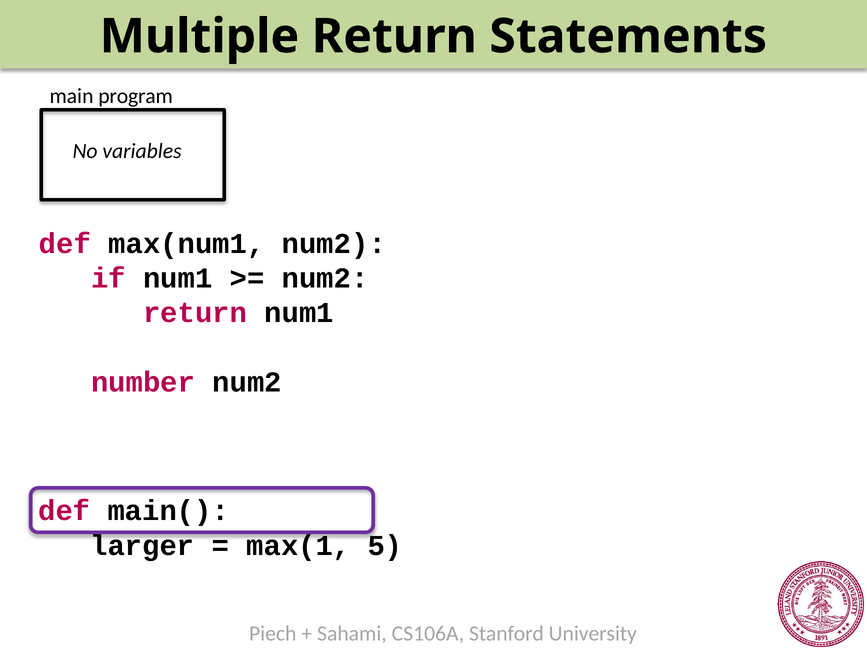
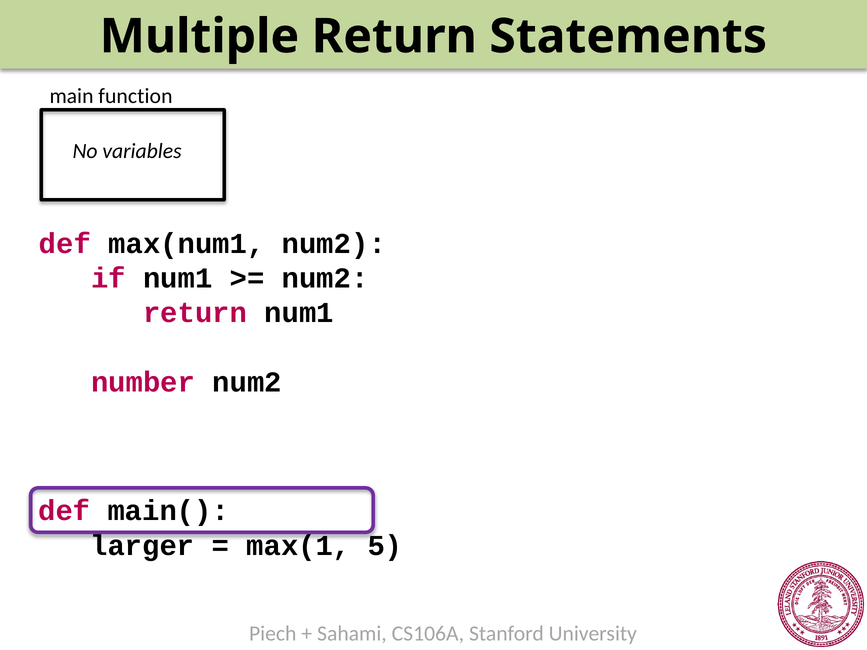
program: program -> function (135, 96)
